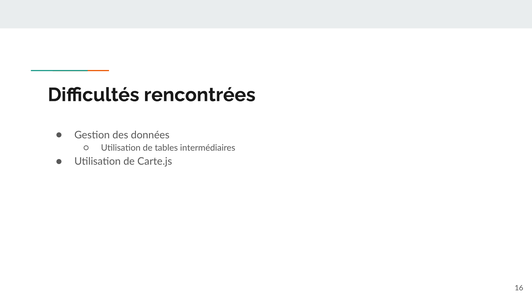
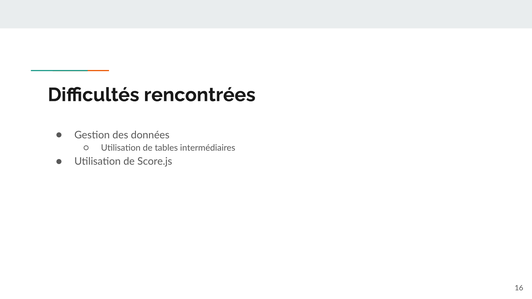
Carte.js: Carte.js -> Score.js (155, 162)
